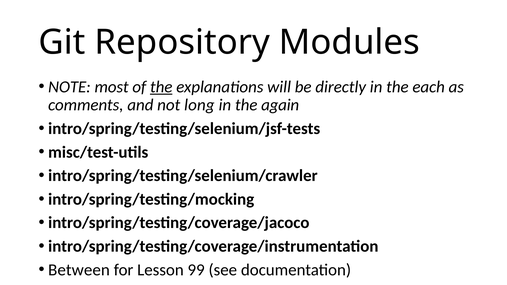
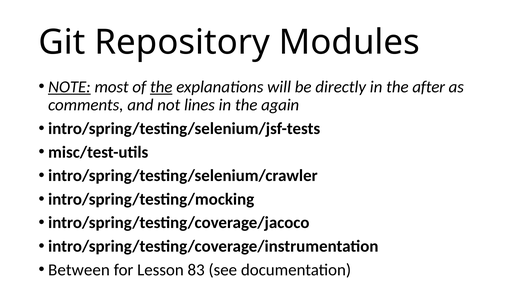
NOTE underline: none -> present (69, 87)
each: each -> after (429, 87)
long: long -> lines (199, 105)
99: 99 -> 83 (196, 270)
